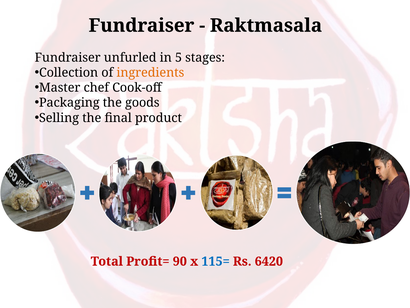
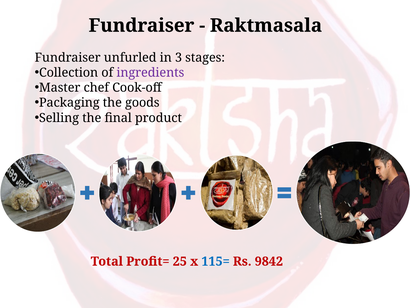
5: 5 -> 3 (179, 58)
ingredients colour: orange -> purple (150, 73)
90: 90 -> 25 (180, 261)
6420: 6420 -> 9842 (269, 261)
